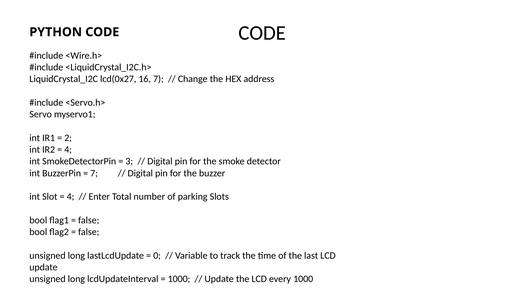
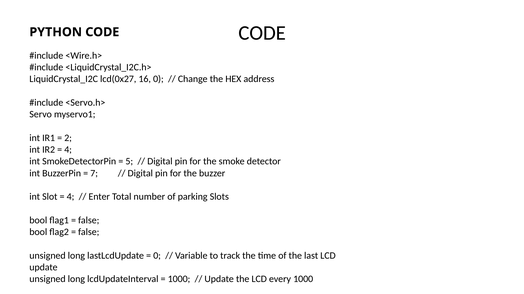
16 7: 7 -> 0 (158, 79)
3: 3 -> 5 (129, 162)
